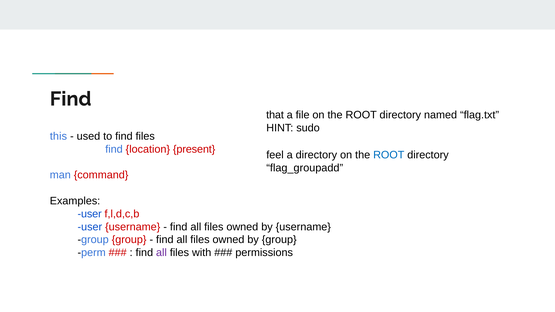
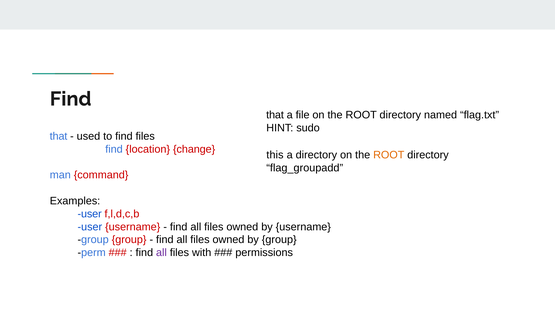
this: this -> that (59, 136)
present: present -> change (194, 149)
feel: feel -> this (275, 155)
ROOT colour: blue -> orange (389, 155)
